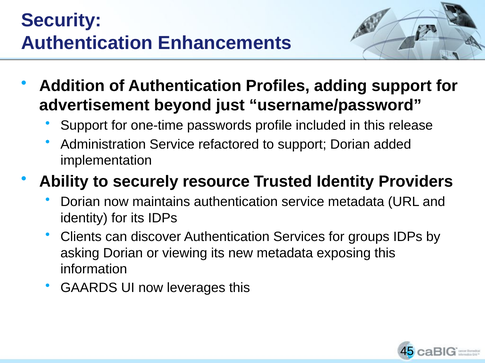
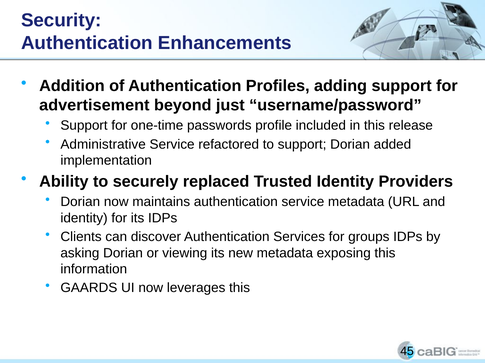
Administration: Administration -> Administrative (103, 145)
resource: resource -> replaced (216, 182)
